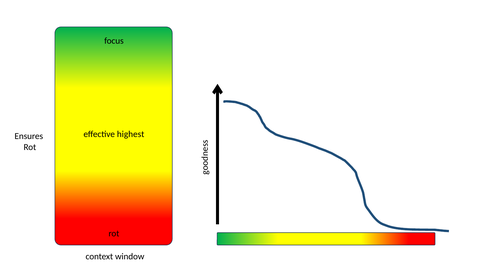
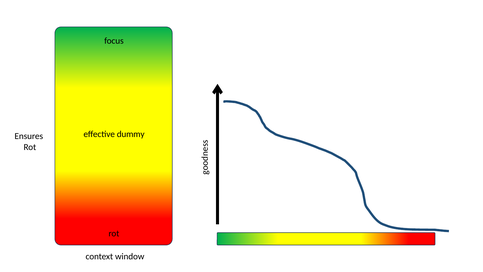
highest: highest -> dummy (131, 134)
